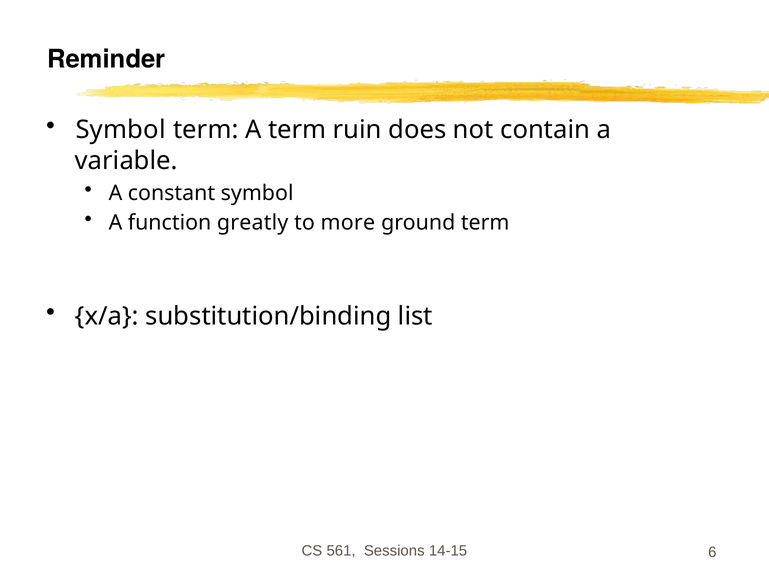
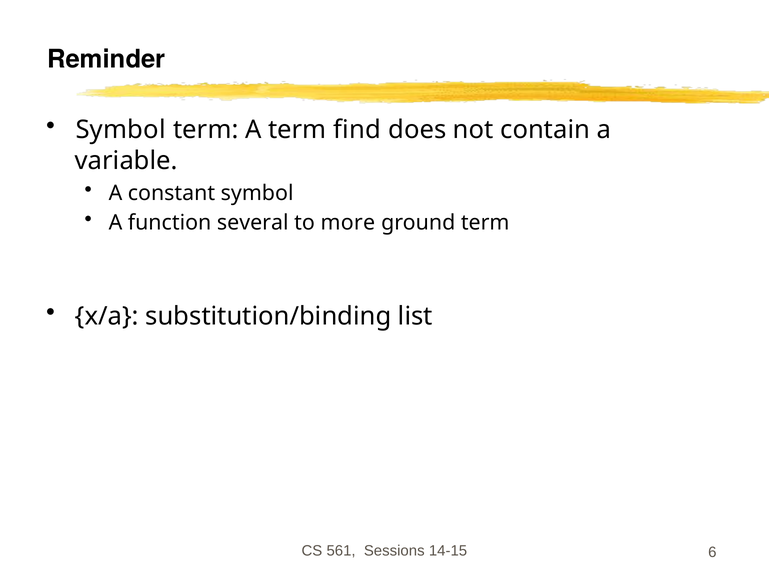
ruin: ruin -> find (357, 130)
greatly: greatly -> several (253, 223)
